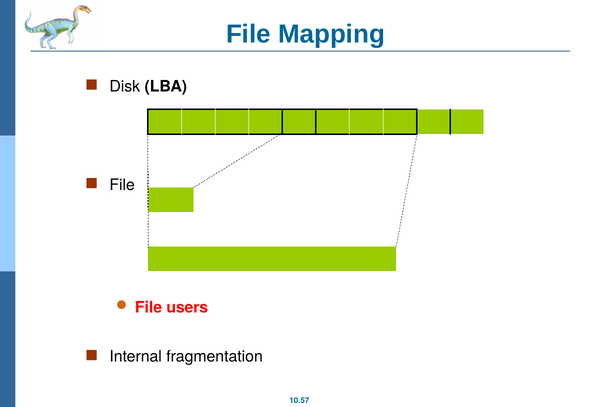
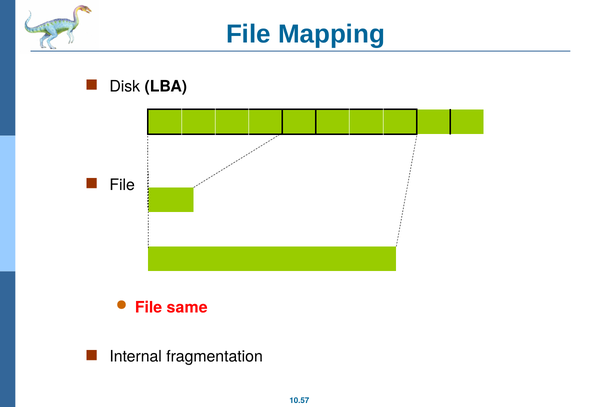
users: users -> same (187, 308)
